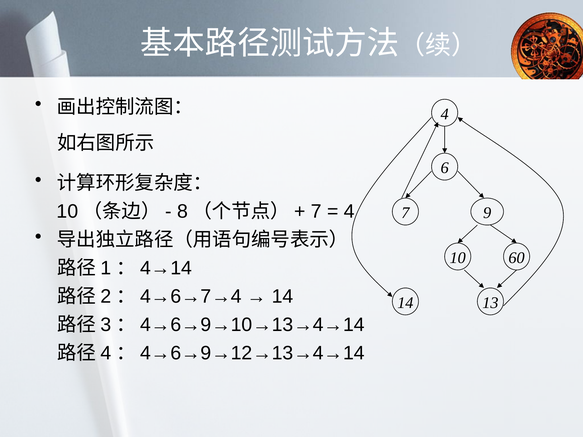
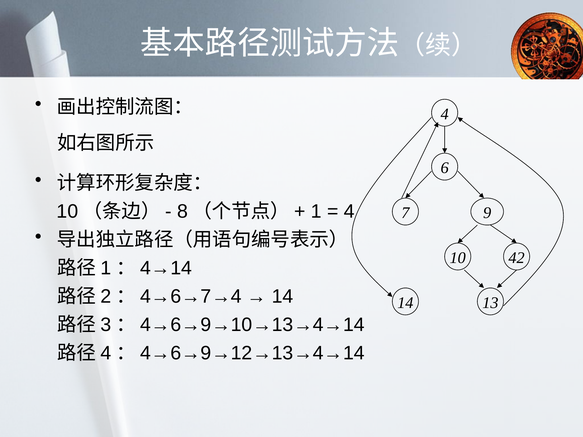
7: 7 -> 1 (316, 212)
60: 60 -> 42 (517, 258)
